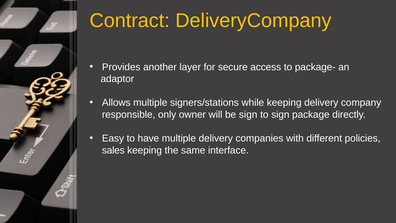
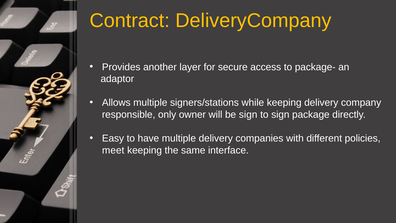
sales: sales -> meet (113, 150)
